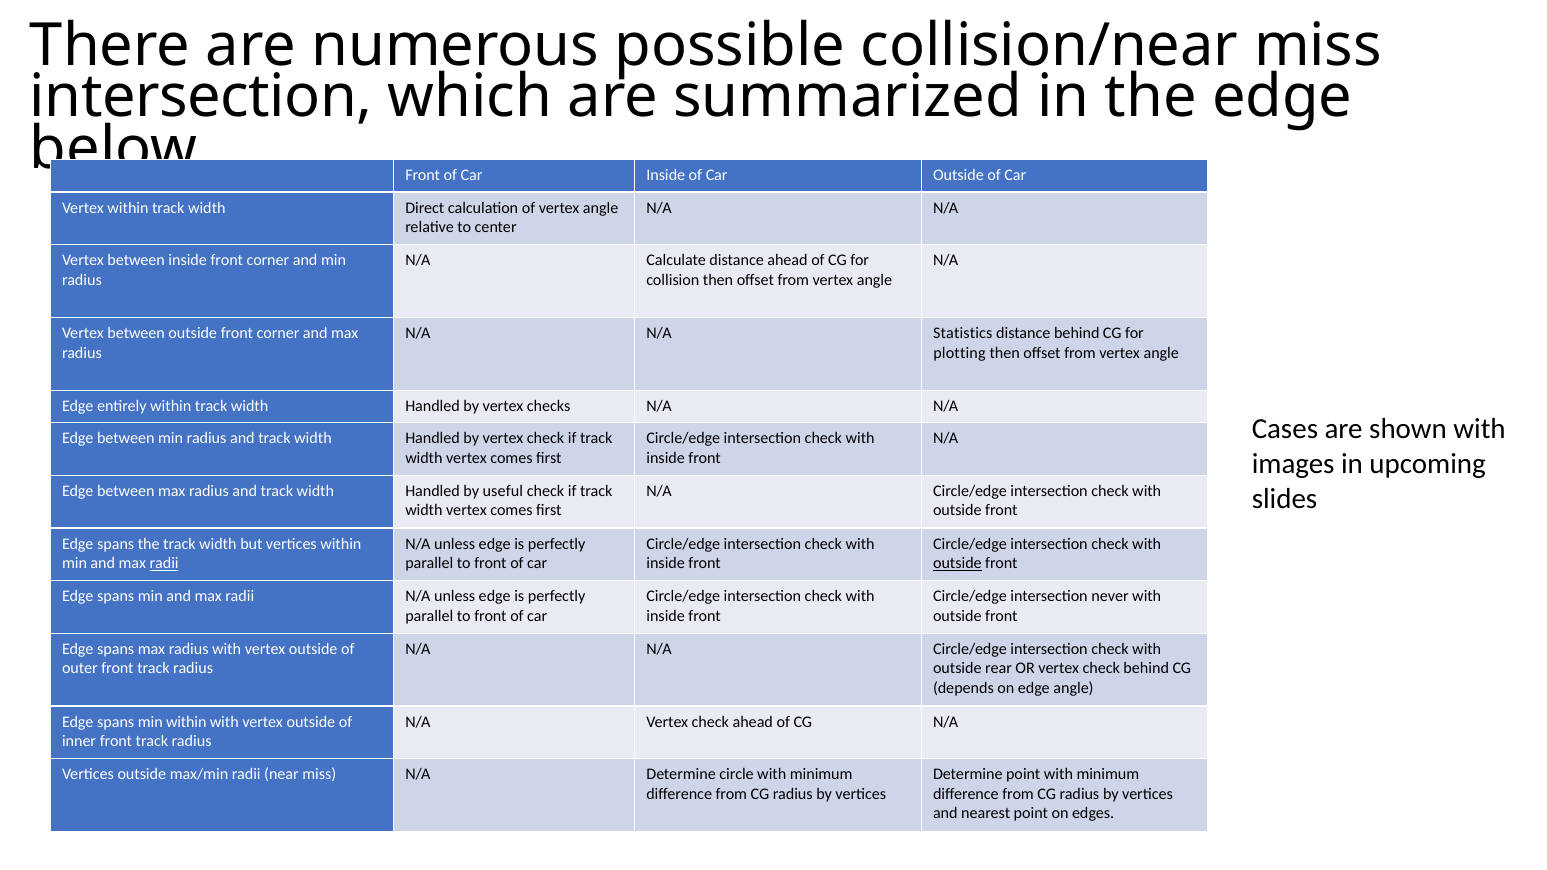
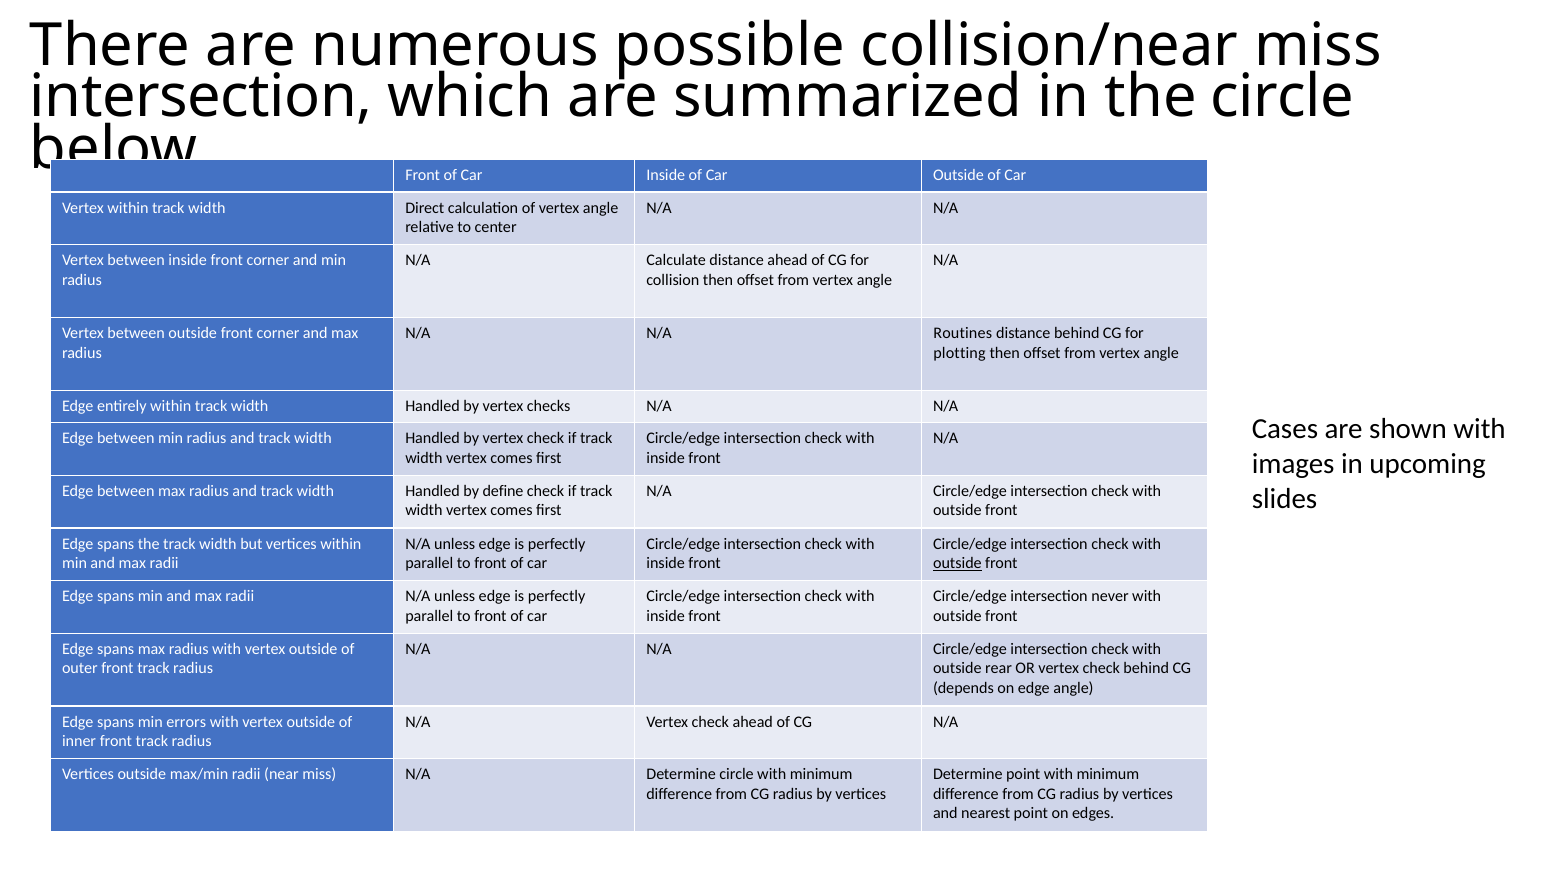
the edge: edge -> circle (1283, 97)
Statistics: Statistics -> Routines (963, 333)
useful: useful -> define (503, 491)
radii underline: present -> none (164, 563)
min within: within -> errors (186, 722)
